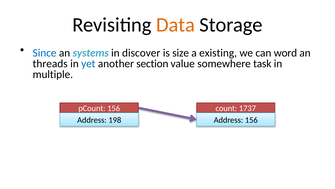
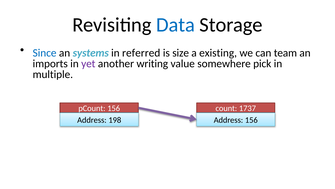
Data colour: orange -> blue (176, 25)
discover: discover -> referred (141, 53)
word: word -> team (285, 53)
threads: threads -> imports (50, 63)
yet colour: blue -> purple (88, 63)
section: section -> writing (152, 63)
task: task -> pick (262, 63)
